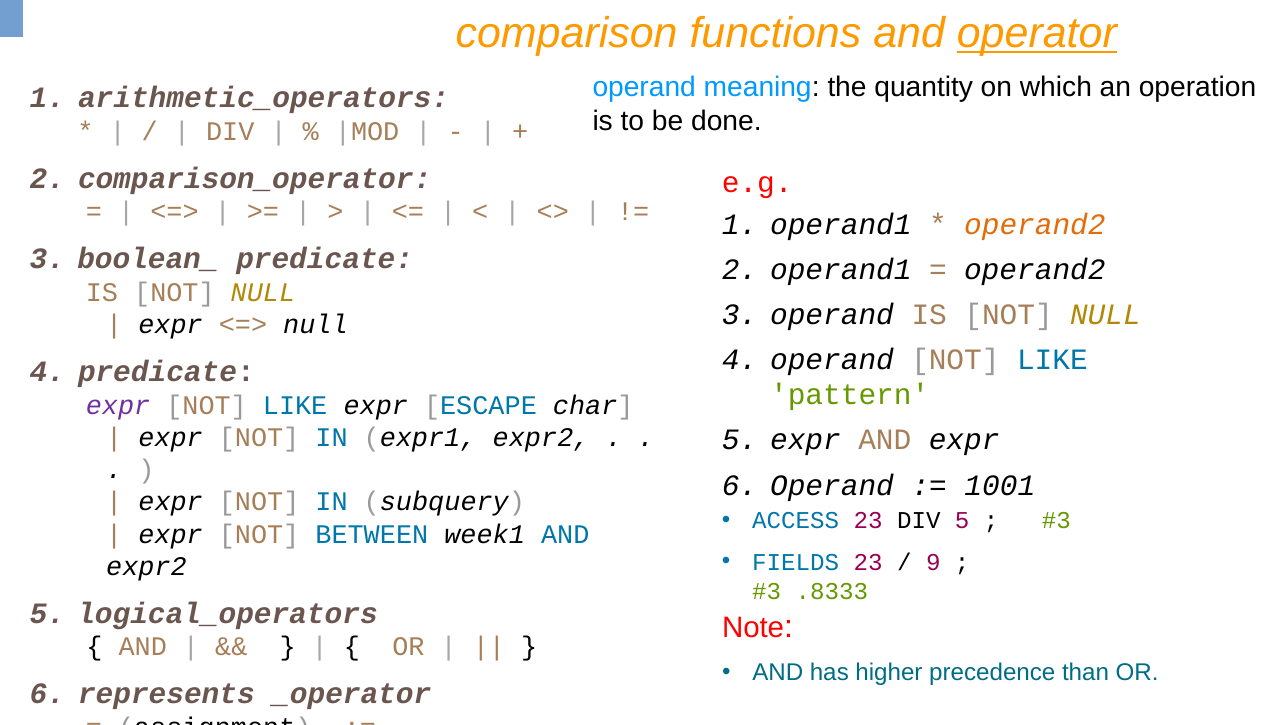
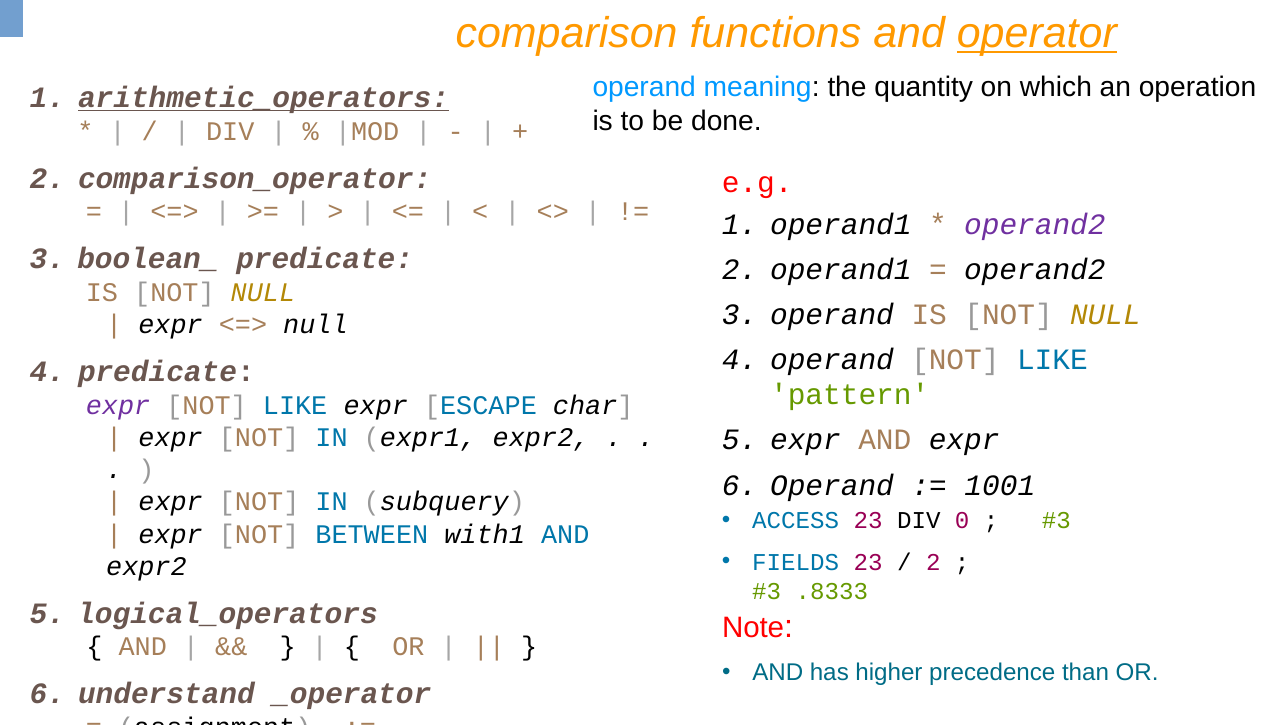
arithmetic_operators underline: none -> present (264, 98)
operand2 colour: orange -> purple (1035, 224)
DIV 5: 5 -> 0 (962, 520)
week1: week1 -> with1 (485, 534)
9: 9 -> 2 (933, 562)
represents: represents -> understand (166, 693)
